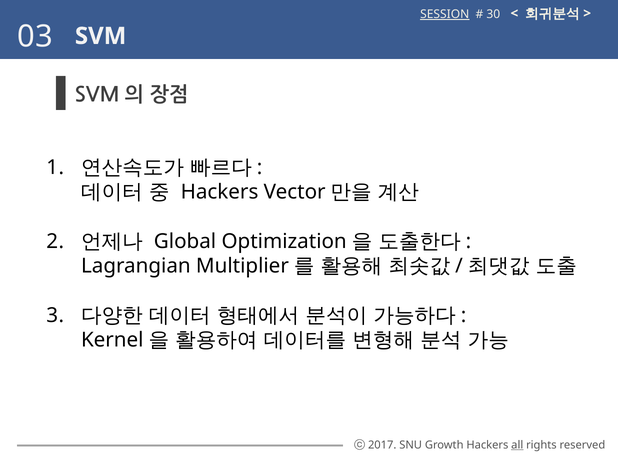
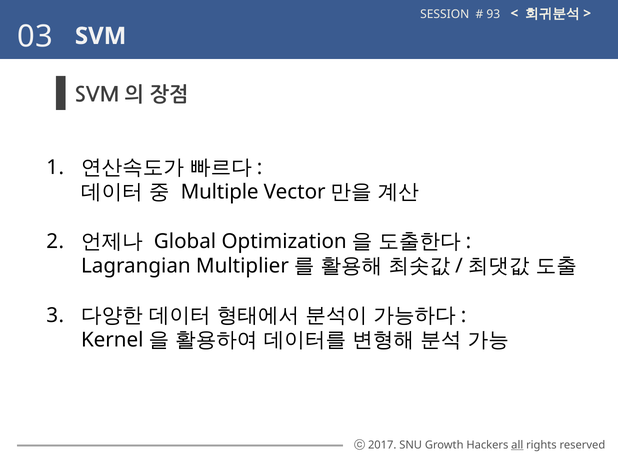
SESSION underline: present -> none (445, 14)
30: 30 -> 93 (493, 14)
Hackers: Hackers -> Multiple (220, 192)
